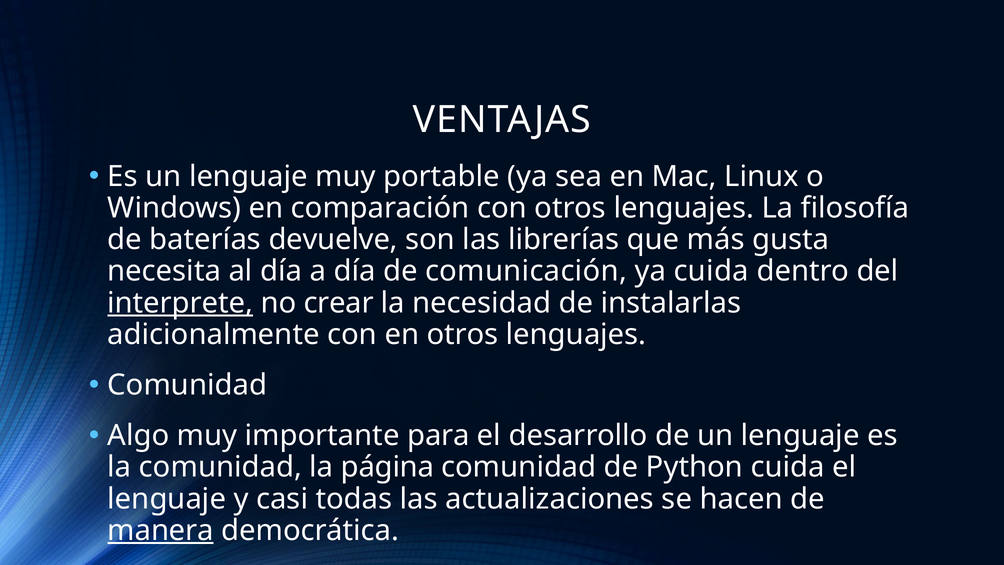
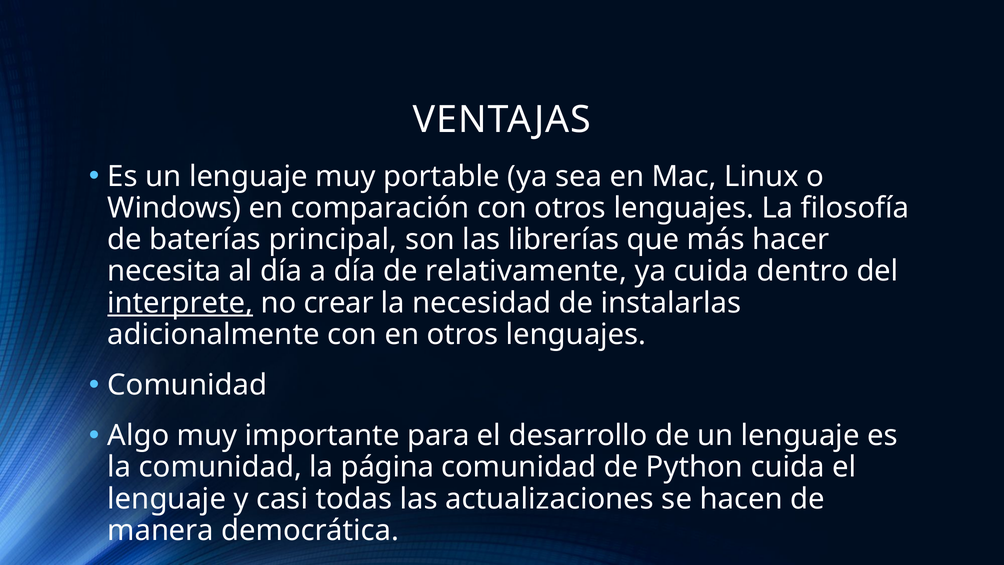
devuelve: devuelve -> principal (333, 240)
gusta: gusta -> hacer (791, 240)
comunicación: comunicación -> relativamente (526, 271)
manera underline: present -> none (161, 530)
